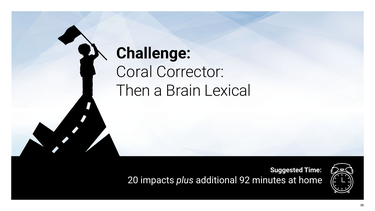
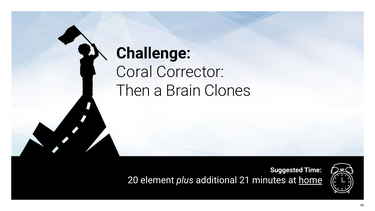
Lexical: Lexical -> Clones (228, 91)
impacts: impacts -> element (157, 180)
92: 92 -> 21 (245, 180)
home underline: none -> present (311, 180)
